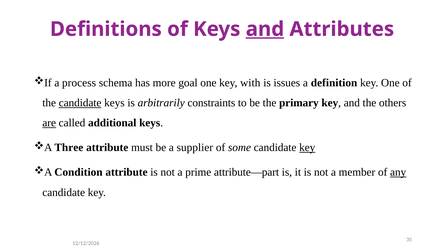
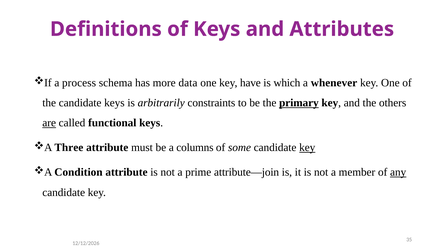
and underline: present -> none (265, 29)
goal: goal -> data (188, 83)
with: with -> have (250, 83)
issues: issues -> which (287, 83)
definition: definition -> whenever (334, 83)
candidate underline: present -> none (80, 103)
primary underline: none -> present (299, 103)
additional: additional -> functional (112, 123)
supplier: supplier -> columns (195, 147)
attribute—part: attribute—part -> attribute—join (247, 172)
